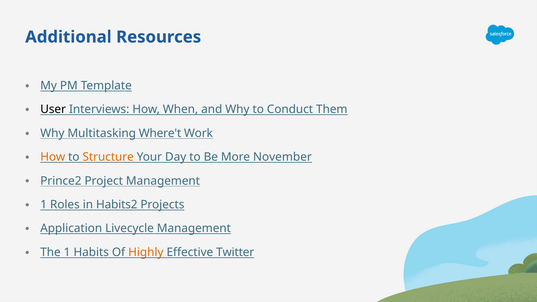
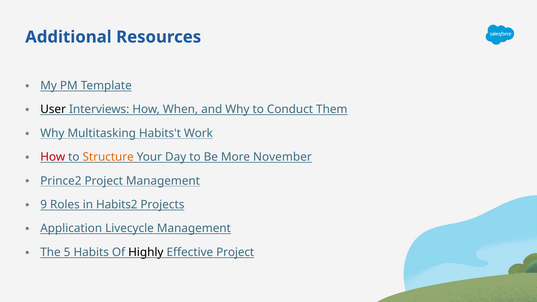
Where't: Where't -> Habits't (160, 133)
How colour: orange -> red (53, 157)
1: 1 -> 9 (44, 205)
The 1: 1 -> 5 (67, 252)
Highly colour: orange -> black (146, 252)
Effective Twitter: Twitter -> Project (235, 252)
